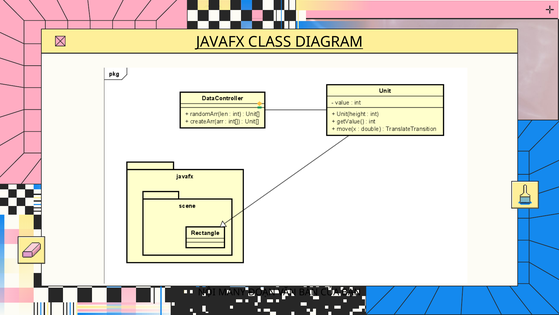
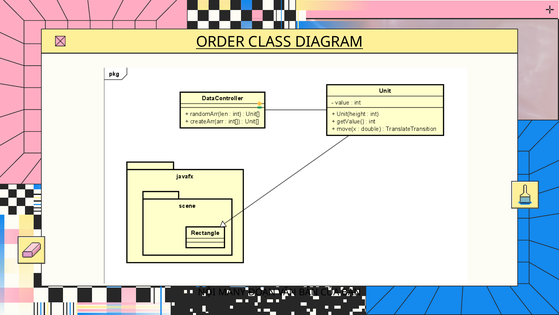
JAVAFX: JAVAFX -> ORDER (220, 42)
